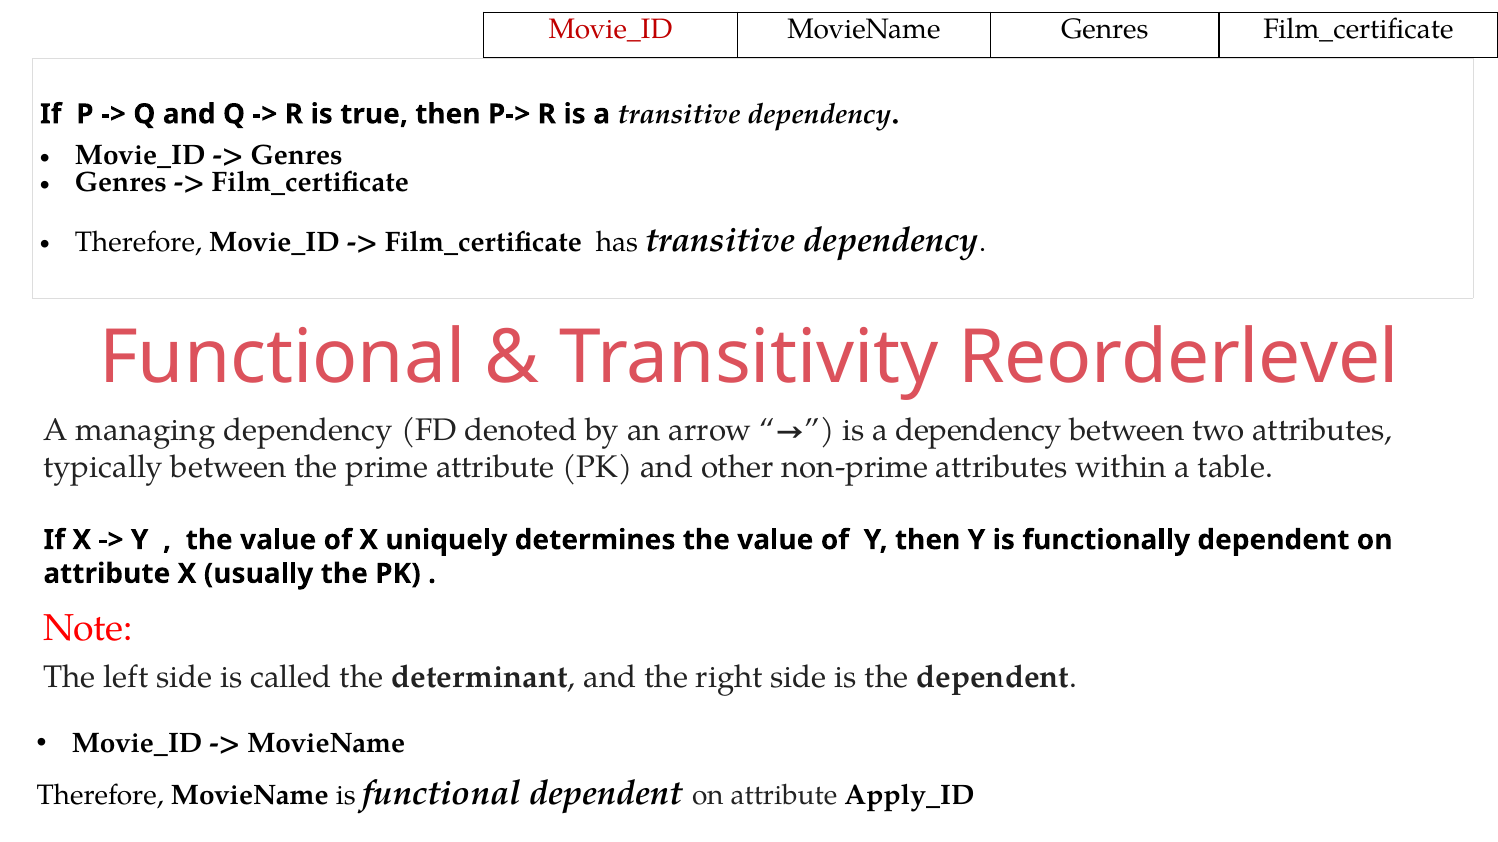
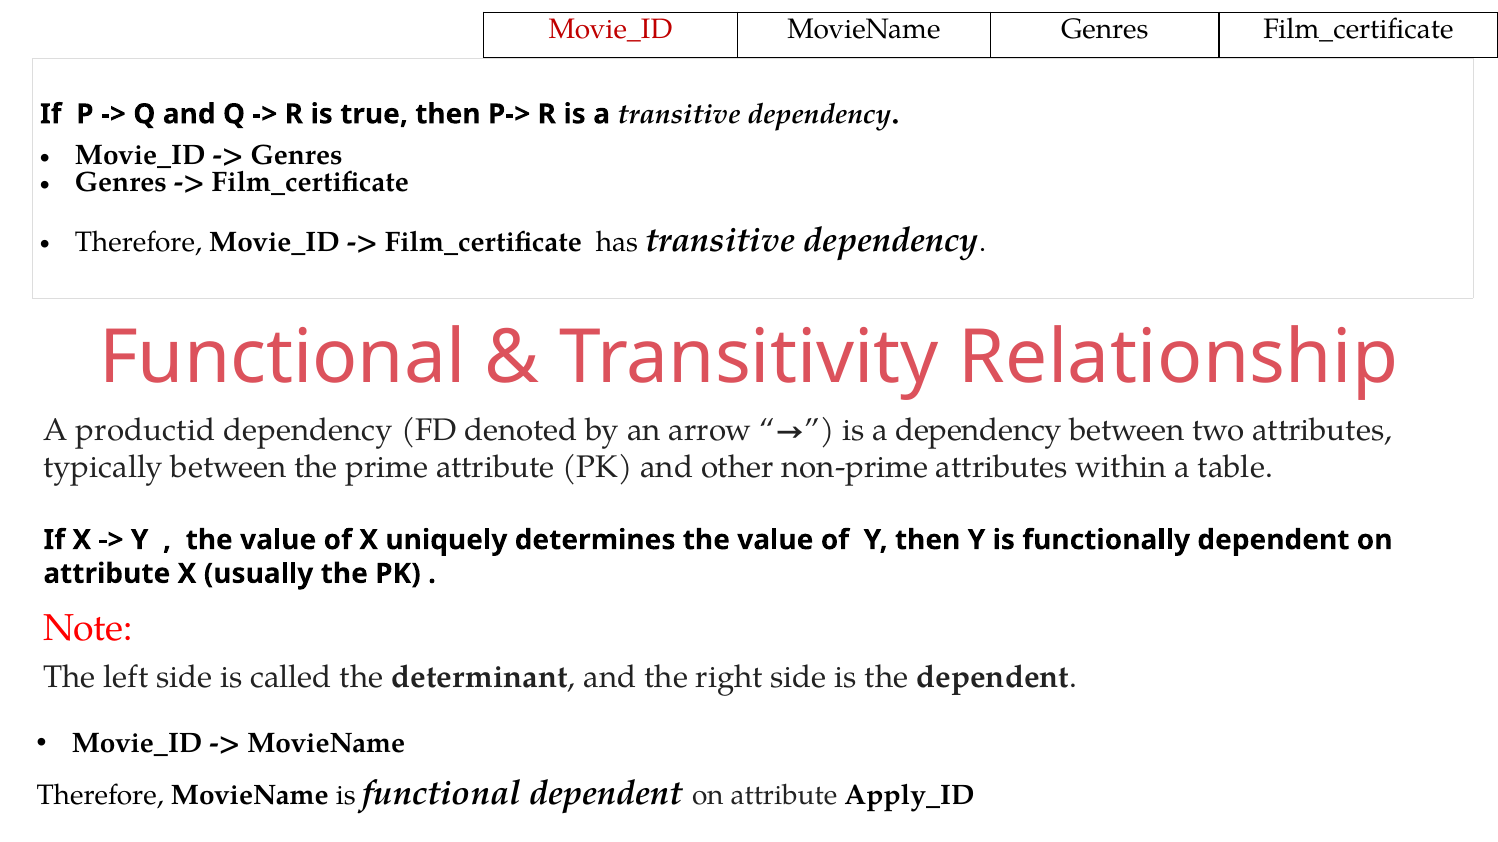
Reorderlevel: Reorderlevel -> Relationship (1179, 358)
managing: managing -> productid (146, 430)
